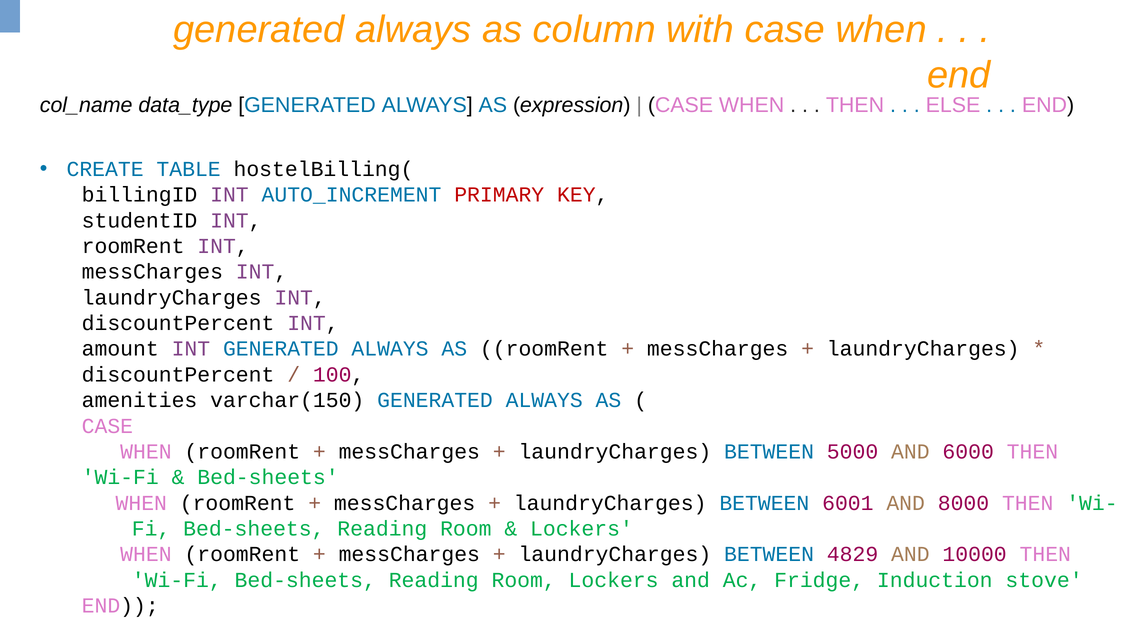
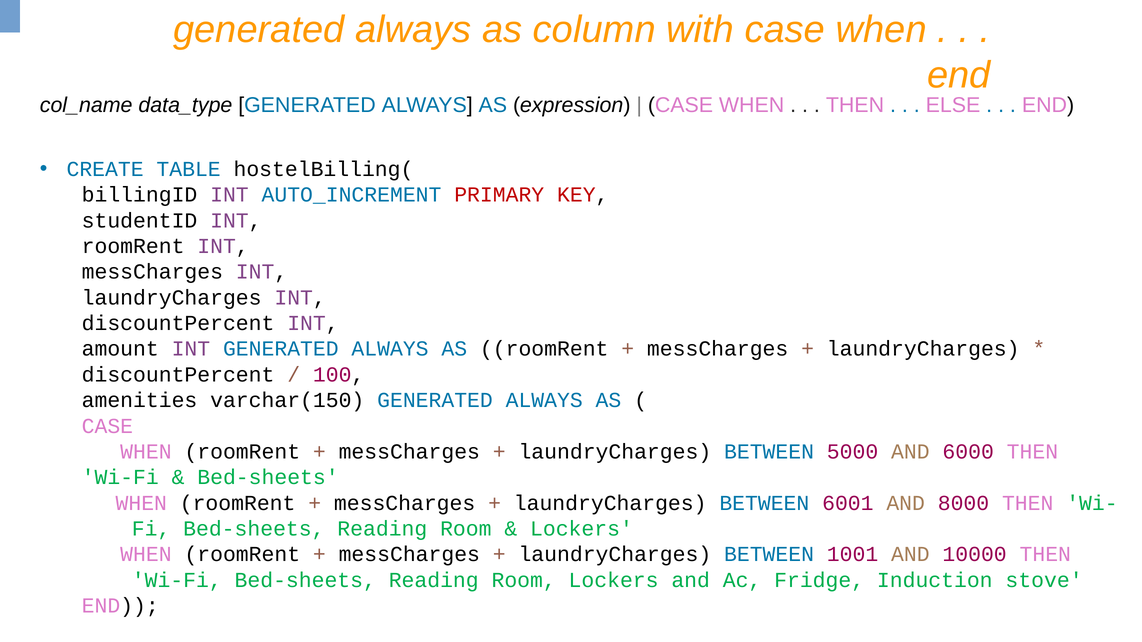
4829: 4829 -> 1001 (853, 555)
